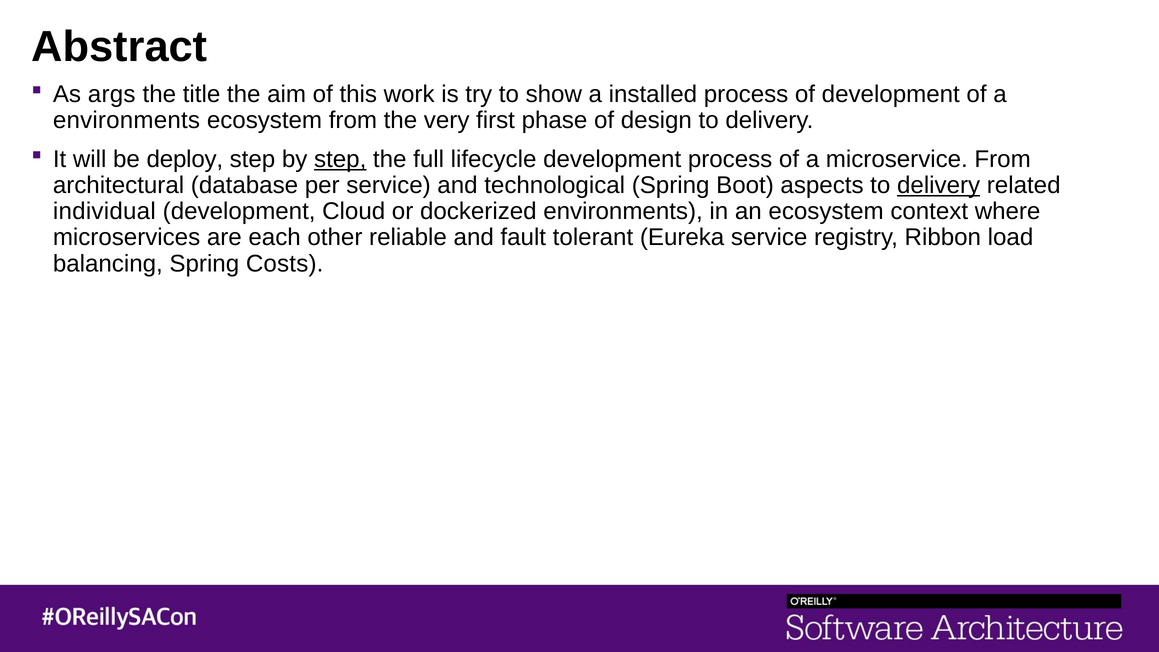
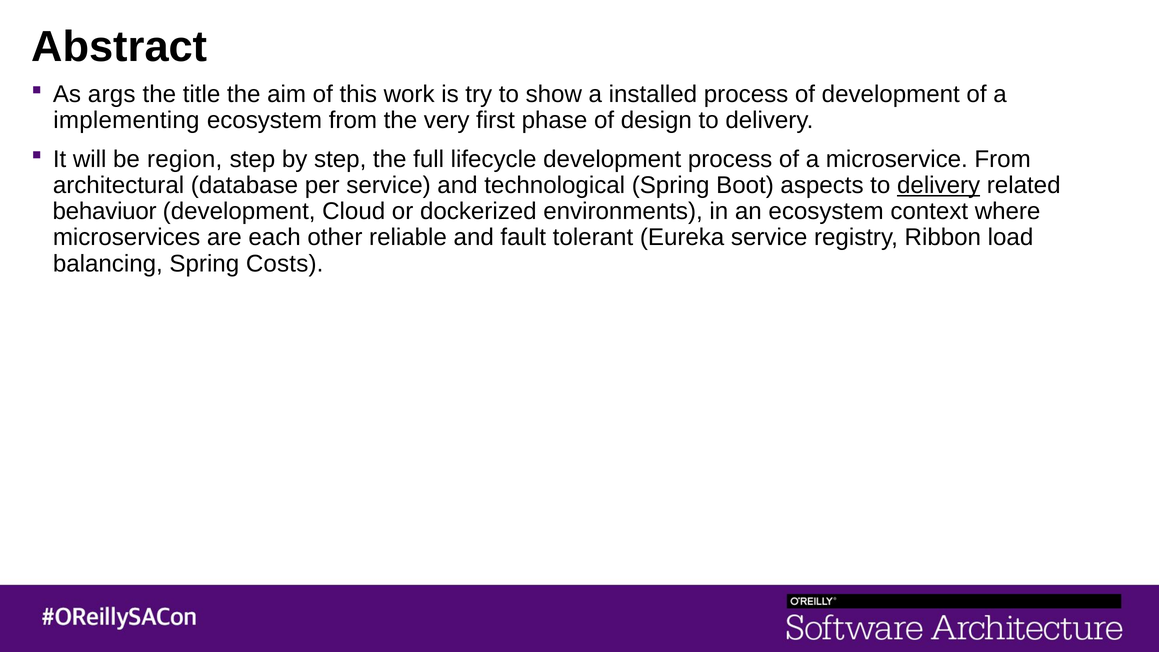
environments: environments -> implementing (126, 120)
deploy: deploy -> region (185, 159)
step underline: present -> none (340, 159)
individual: individual -> behaviuor (105, 211)
